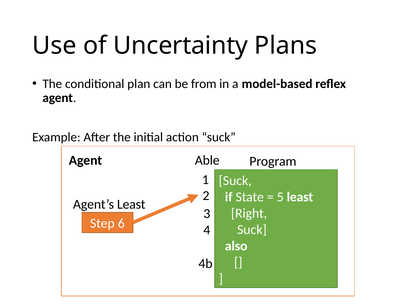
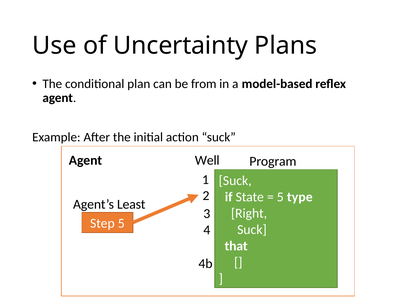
Able: Able -> Well (207, 161)
5 least: least -> type (300, 197)
Step 6: 6 -> 5 (121, 224)
also: also -> that (236, 247)
